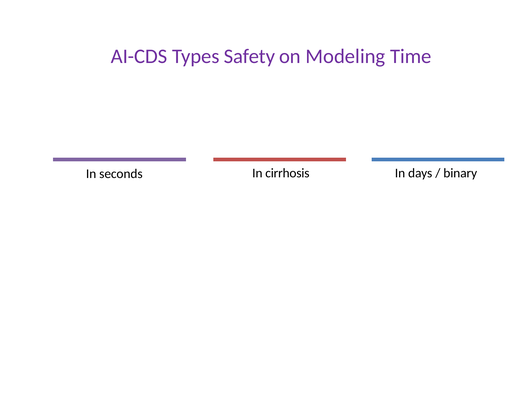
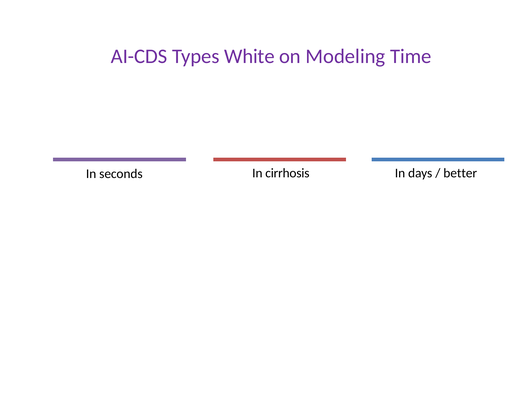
Safety: Safety -> White (249, 56)
binary: binary -> better (460, 173)
